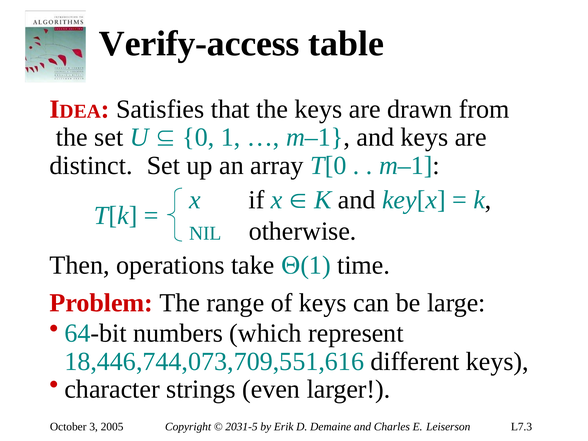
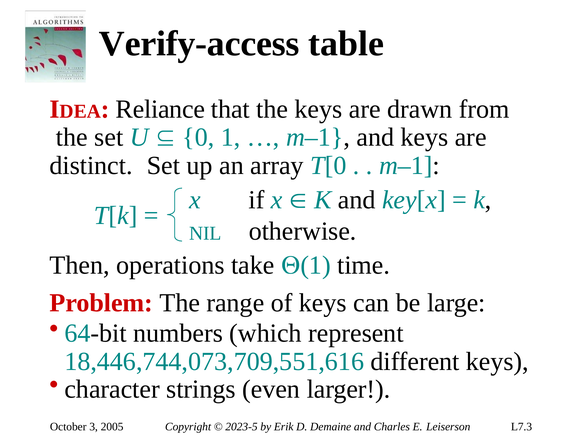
Satisfies: Satisfies -> Reliance (160, 109)
2031-5: 2031-5 -> 2023-5 (241, 427)
